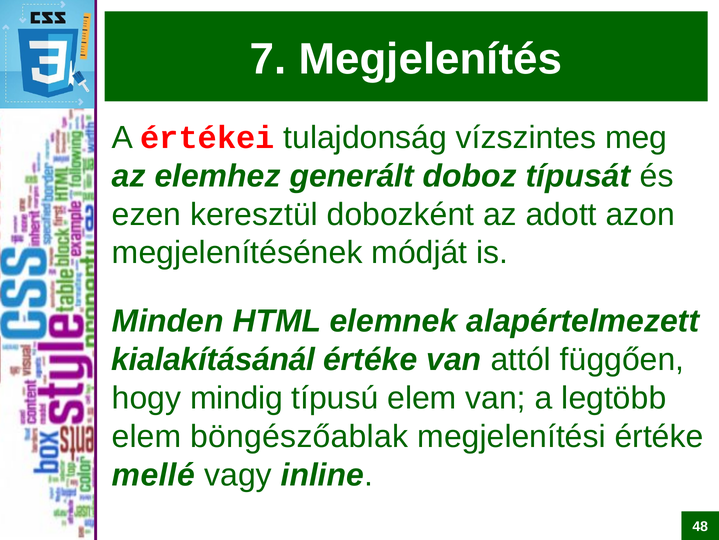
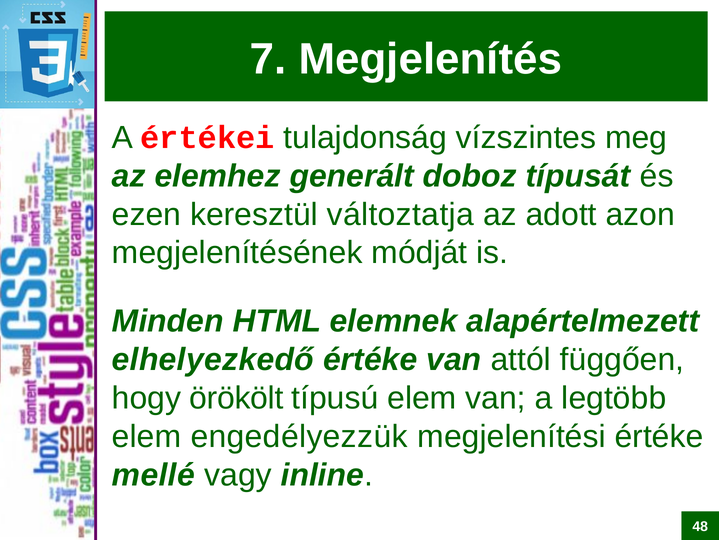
dobozként: dobozként -> változtatja (400, 214)
kialakításánál: kialakításánál -> elhelyezkedő (213, 359)
mindig: mindig -> örökölt (236, 398)
böngészőablak: böngészőablak -> engedélyezzük (299, 436)
